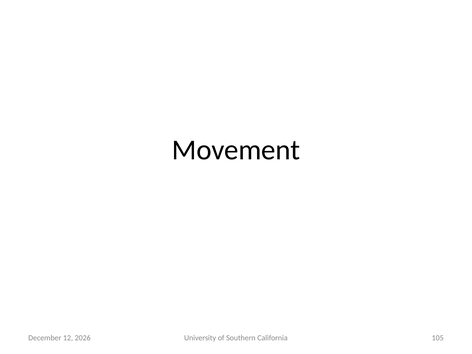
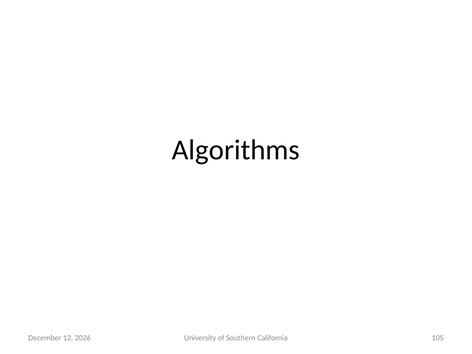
Movement: Movement -> Algorithms (236, 150)
